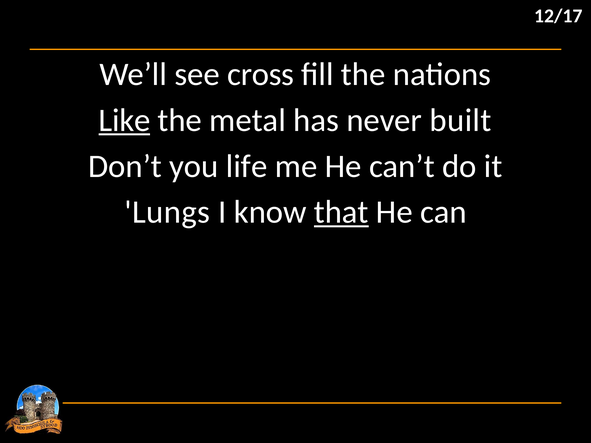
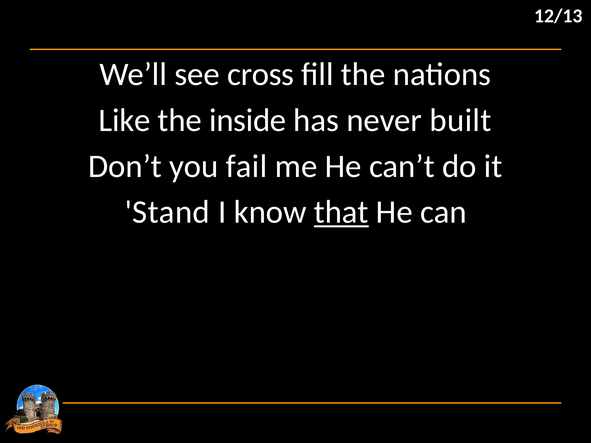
12/17: 12/17 -> 12/13 (558, 16)
Like underline: present -> none (124, 120)
metal: metal -> inside (248, 120)
life: life -> fail (246, 166)
Lungs: Lungs -> Stand (167, 212)
